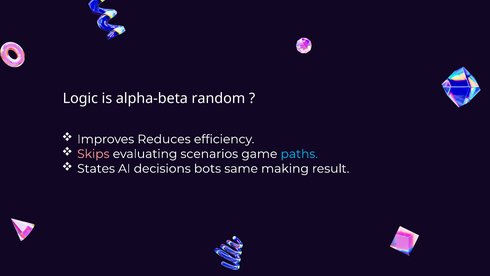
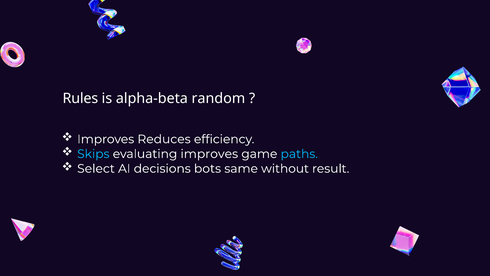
Logic: Logic -> Rules (80, 98)
Skips colour: pink -> light blue (93, 154)
evaluating scenarios: scenarios -> improves (209, 154)
States: States -> Select (96, 168)
making: making -> without (285, 168)
